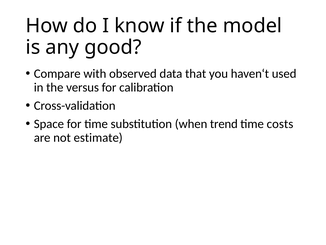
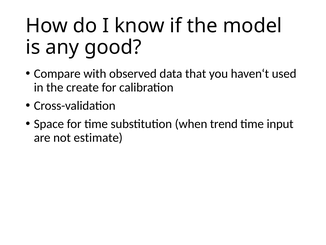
versus: versus -> create (83, 87)
costs: costs -> input (280, 124)
